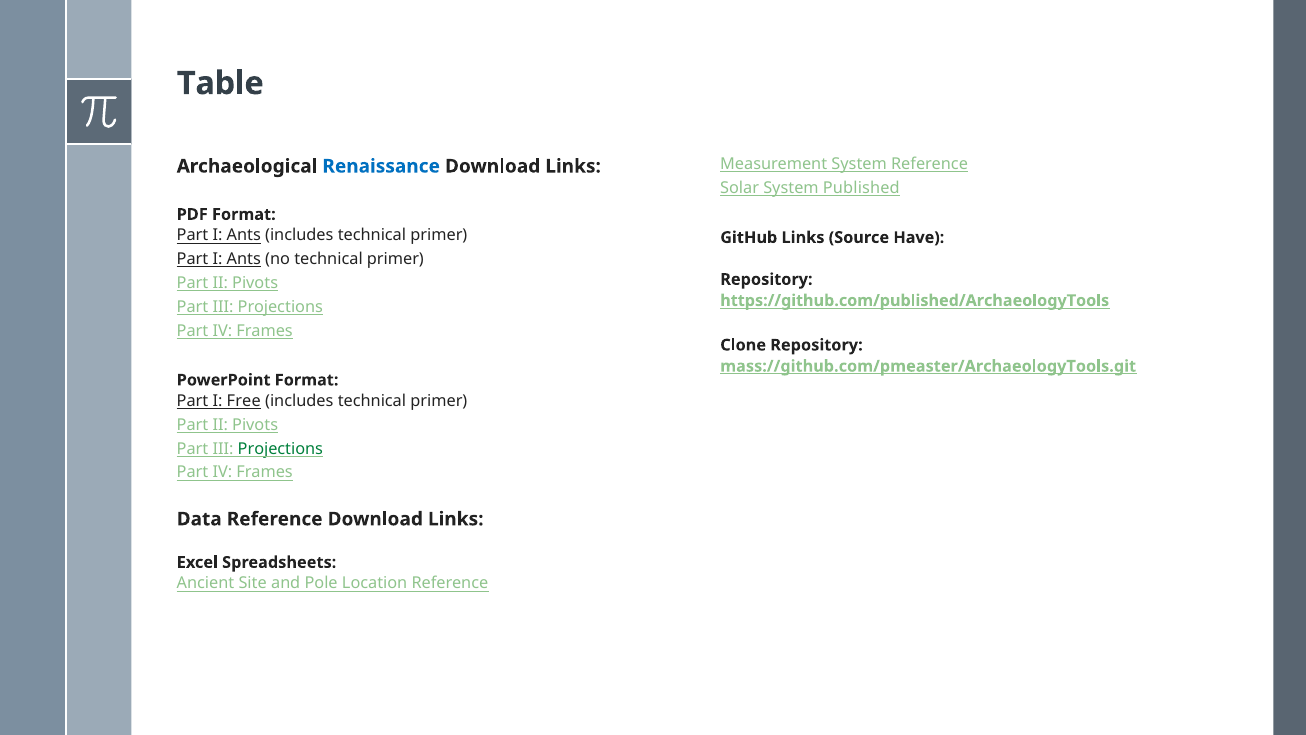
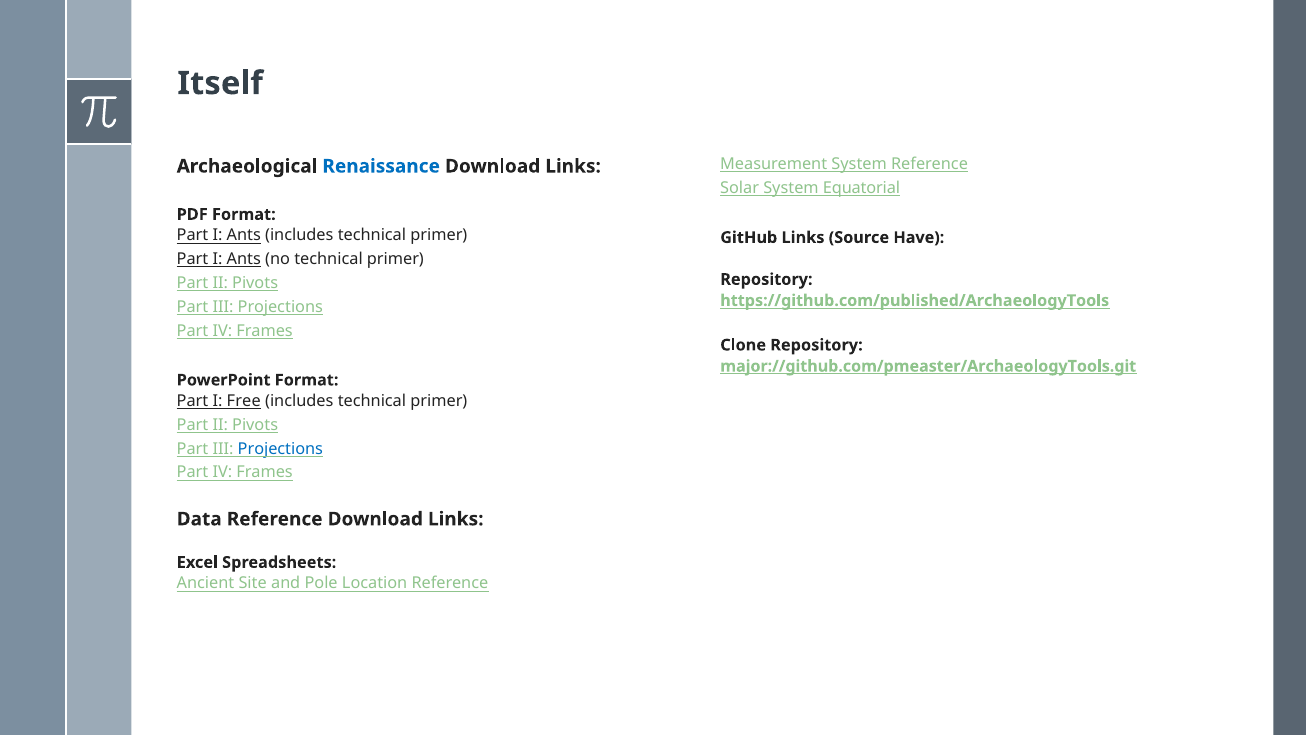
Table: Table -> Itself (220, 83)
Published: Published -> Equatorial (861, 188)
mass://github.com/pmeaster/ArchaeologyTools.git: mass://github.com/pmeaster/ArchaeologyTools.git -> major://github.com/pmeaster/ArchaeologyTools.git (928, 366)
Projections colour: green -> blue (280, 449)
